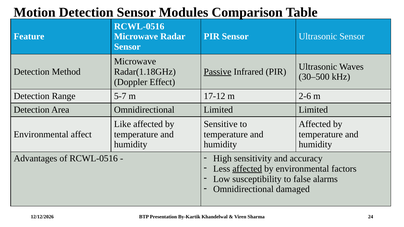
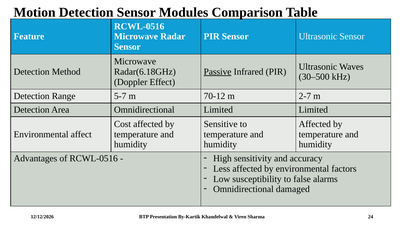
Radar(1.18GHz: Radar(1.18GHz -> Radar(6.18GHz (145, 72)
17-12: 17-12 -> 70-12 (214, 96)
2-6: 2-6 -> 2-7 (305, 96)
Like: Like -> Cost (123, 124)
affected underline: present -> none (247, 169)
